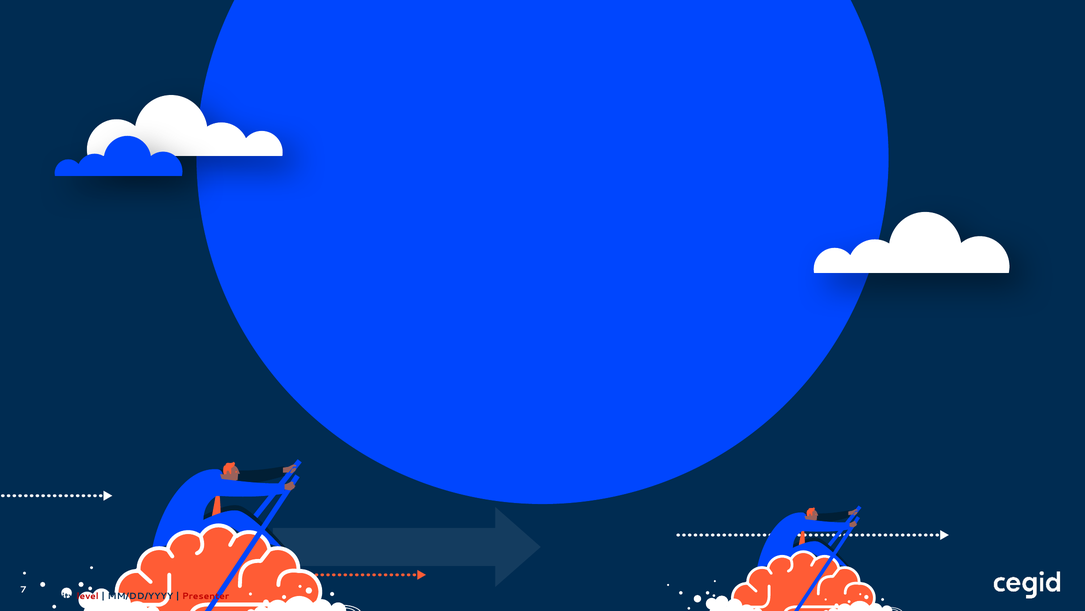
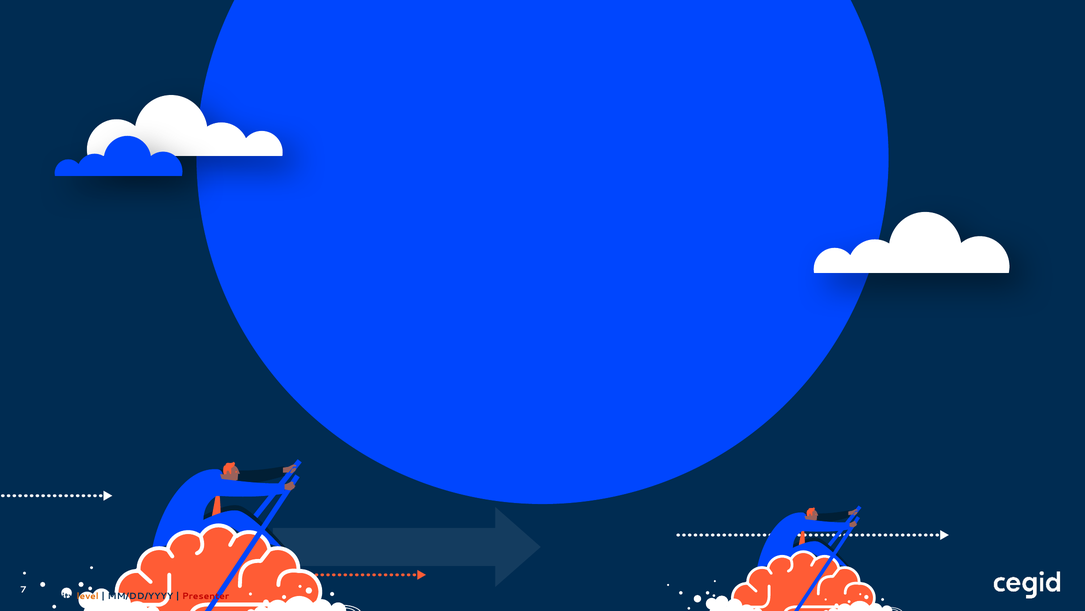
level colour: red -> orange (88, 596)
